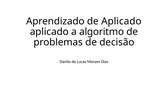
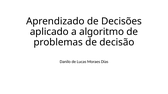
de Aplicado: Aplicado -> Decisões (121, 21)
